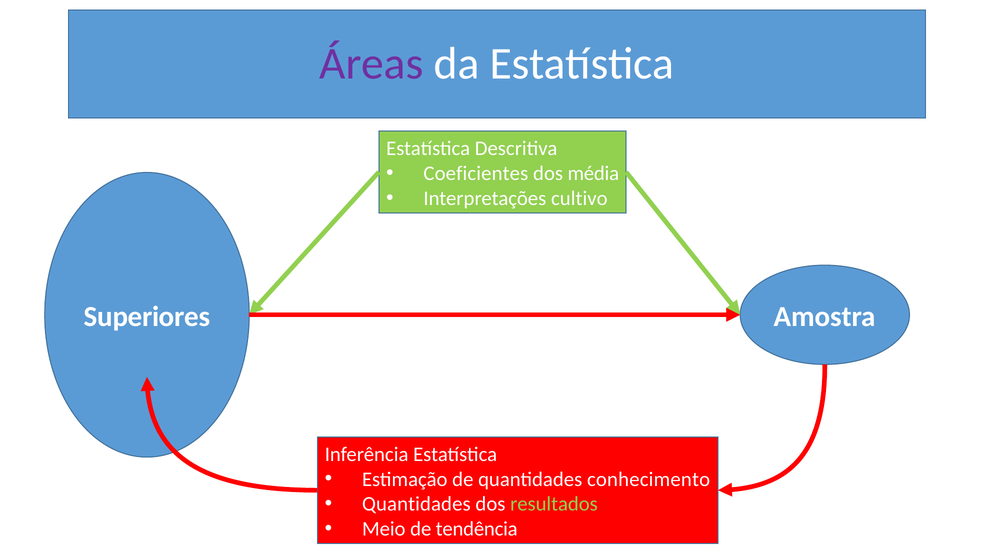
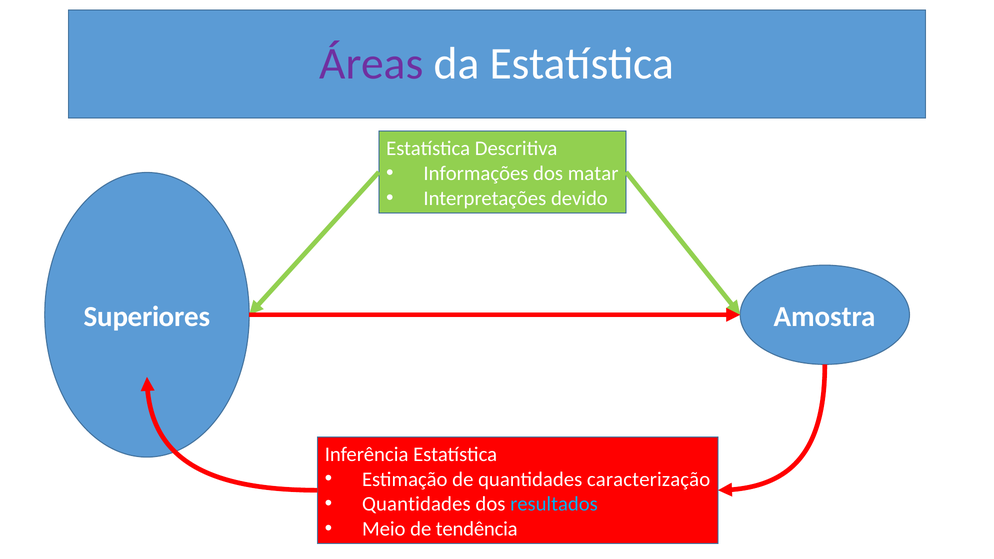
Coeficientes: Coeficientes -> Informações (476, 174)
média: média -> matar (593, 174)
cultivo: cultivo -> devido (579, 198)
conhecimento: conhecimento -> caracterização (649, 479)
resultados colour: light green -> light blue (554, 504)
